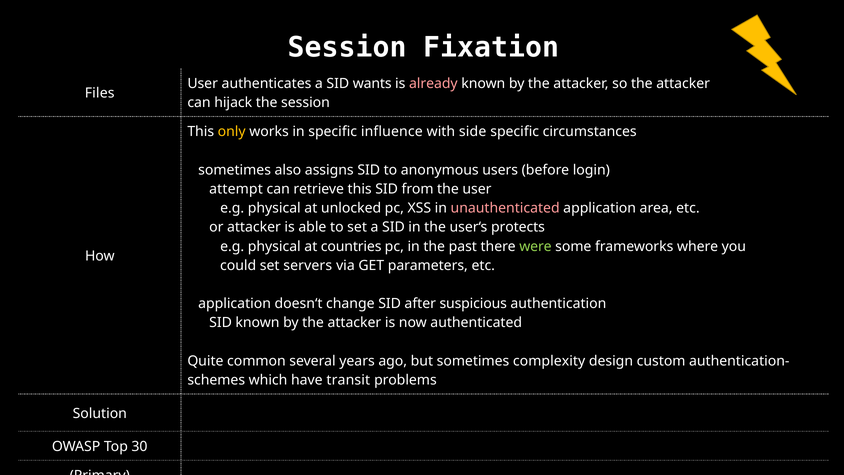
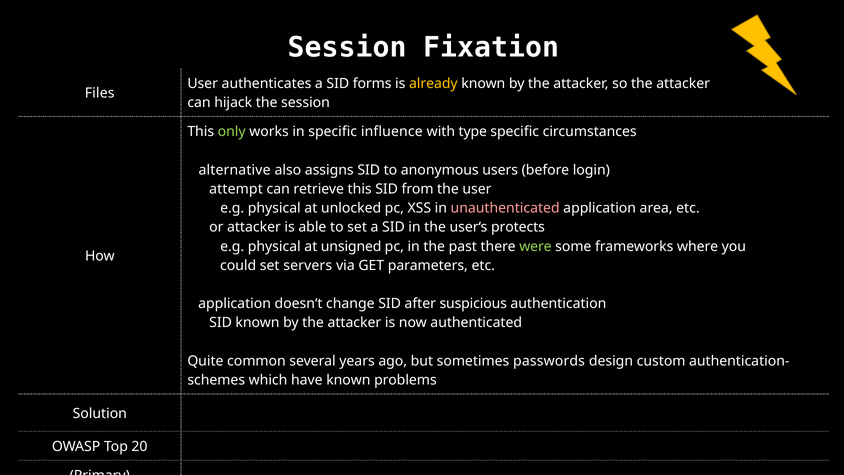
wants: wants -> forms (372, 84)
already colour: pink -> yellow (433, 84)
only colour: yellow -> light green (232, 132)
side: side -> type (473, 132)
sometimes: sometimes -> alternative (235, 170)
countries: countries -> unsigned (351, 246)
complexity: complexity -> passwords (549, 361)
have transit: transit -> known (348, 380)
30: 30 -> 20 (140, 446)
